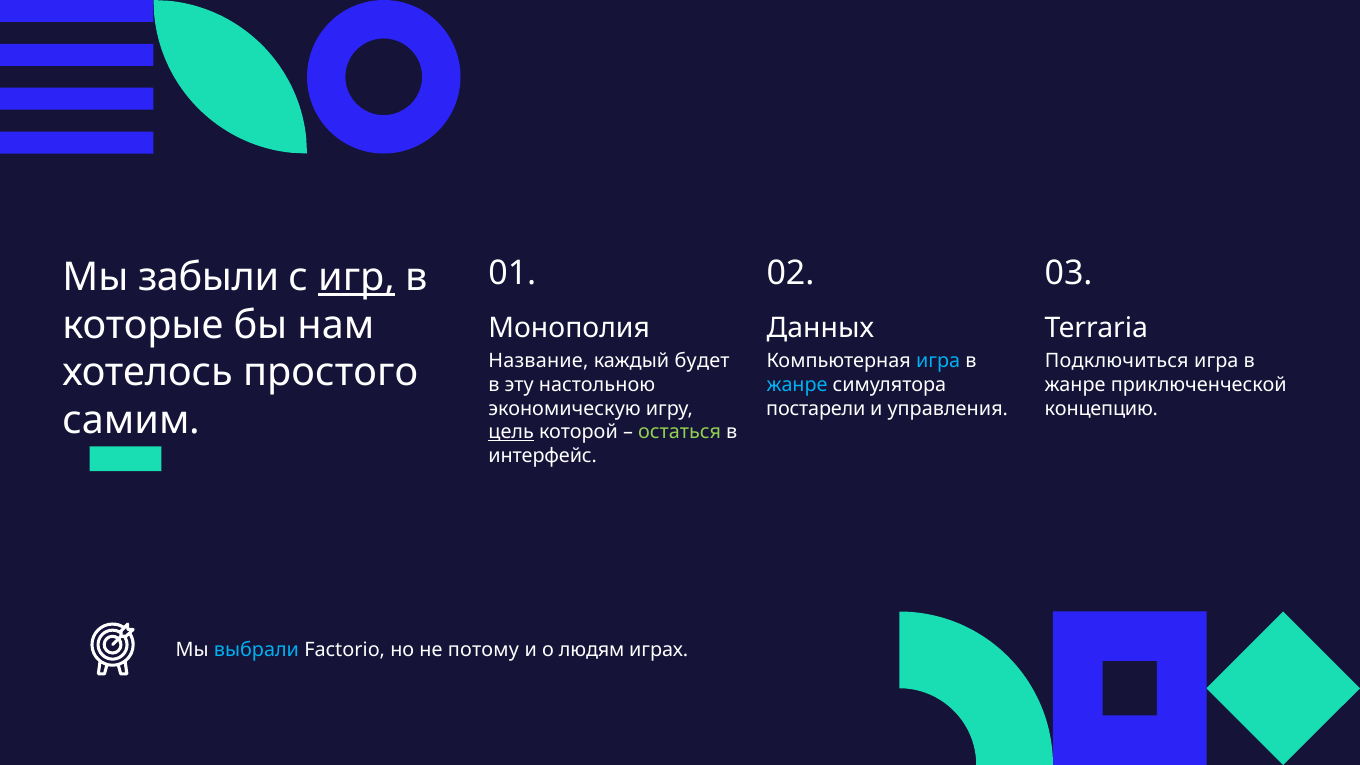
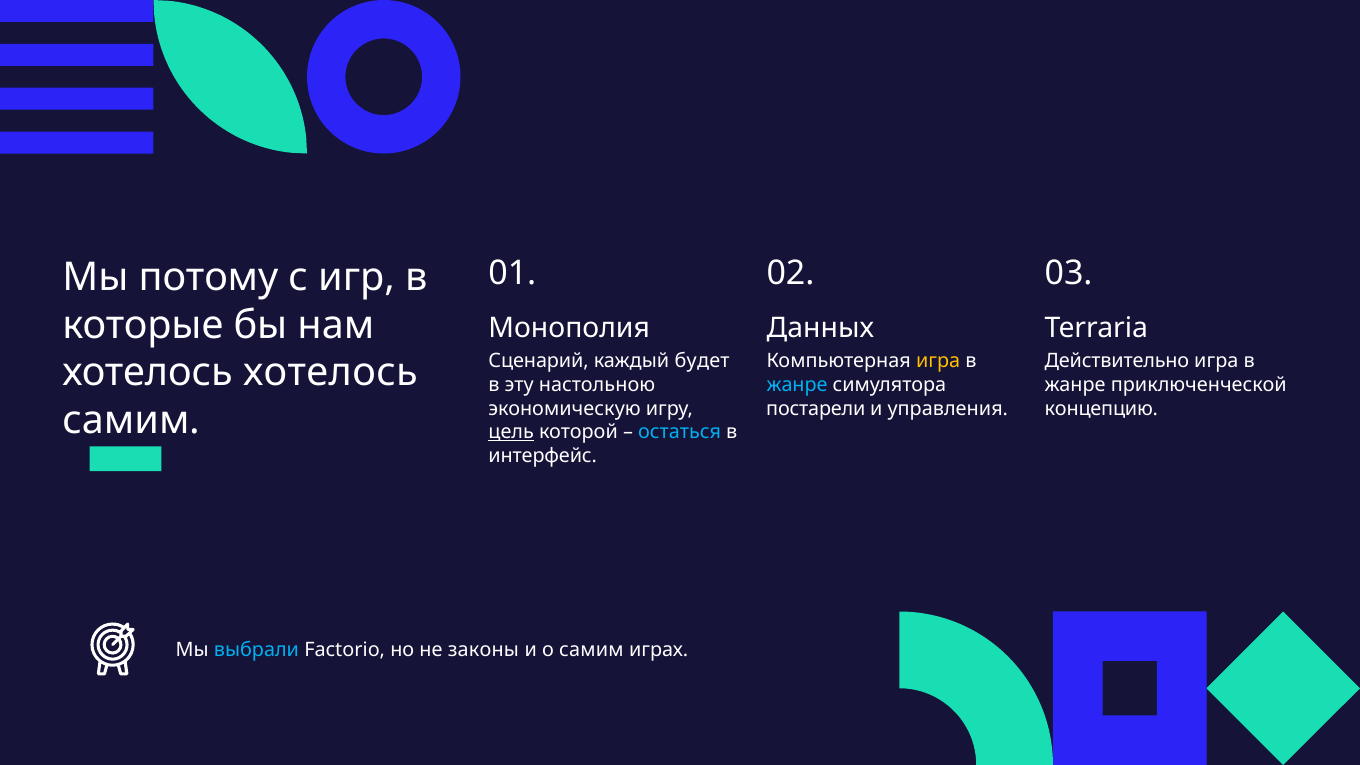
забыли: забыли -> потому (208, 277)
игр underline: present -> none (357, 277)
Название: Название -> Сценарий (539, 361)
игра colour: light blue -> yellow (938, 361)
Подключиться: Подключиться -> Действительно (1117, 361)
хотелось простого: простого -> хотелось (330, 373)
остаться colour: light green -> light blue (680, 432)
потому: потому -> законы (483, 650)
о людям: людям -> самим (591, 650)
